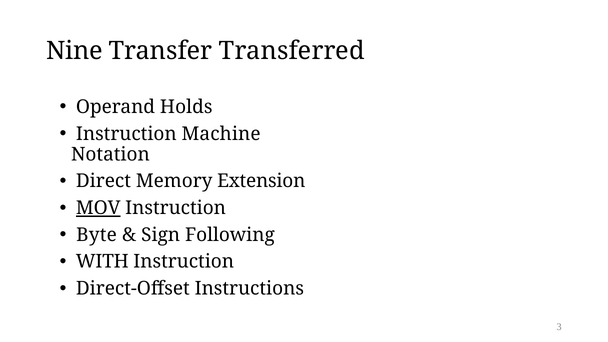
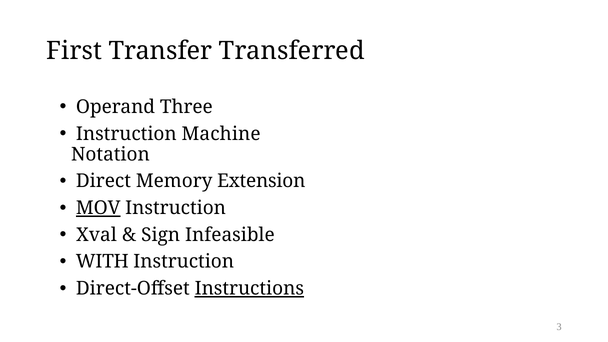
Nine: Nine -> First (74, 51)
Holds: Holds -> Three (186, 107)
Byte: Byte -> Xval (97, 235)
Following: Following -> Infeasible (230, 235)
Instructions underline: none -> present (249, 289)
